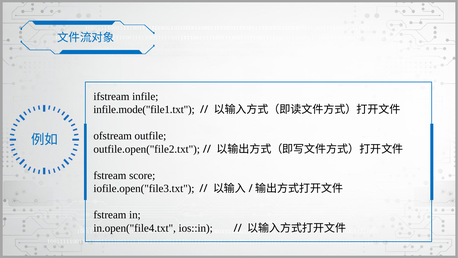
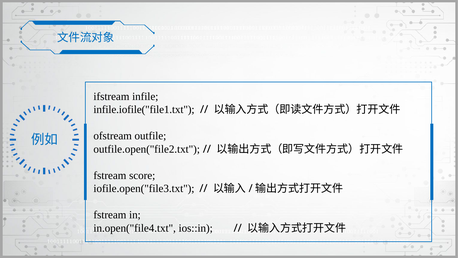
infile.mode("file1.txt: infile.mode("file1.txt -> infile.iofile("file1.txt (144, 109)
